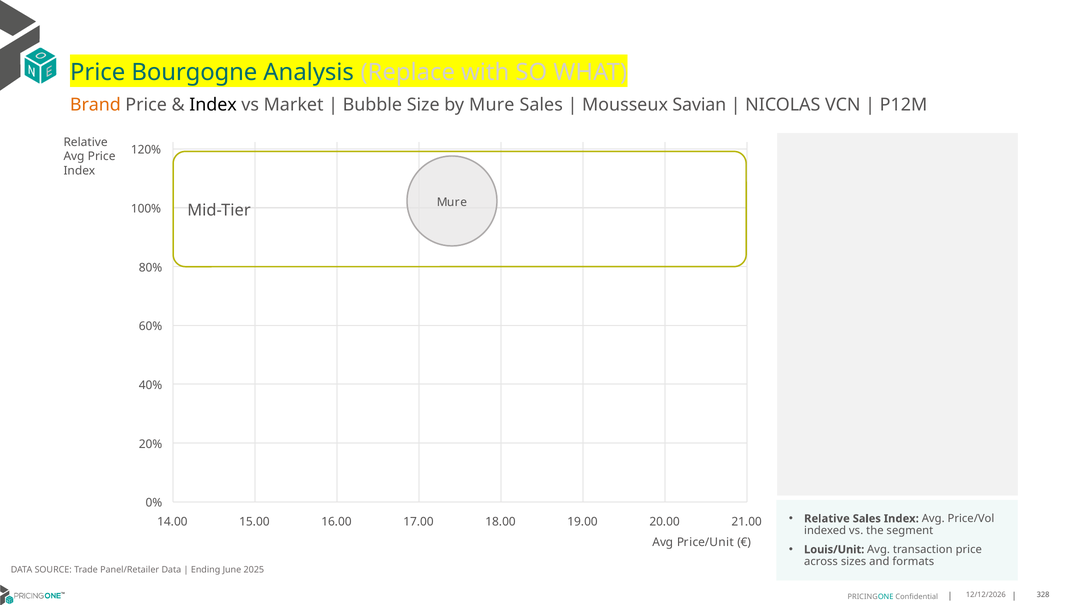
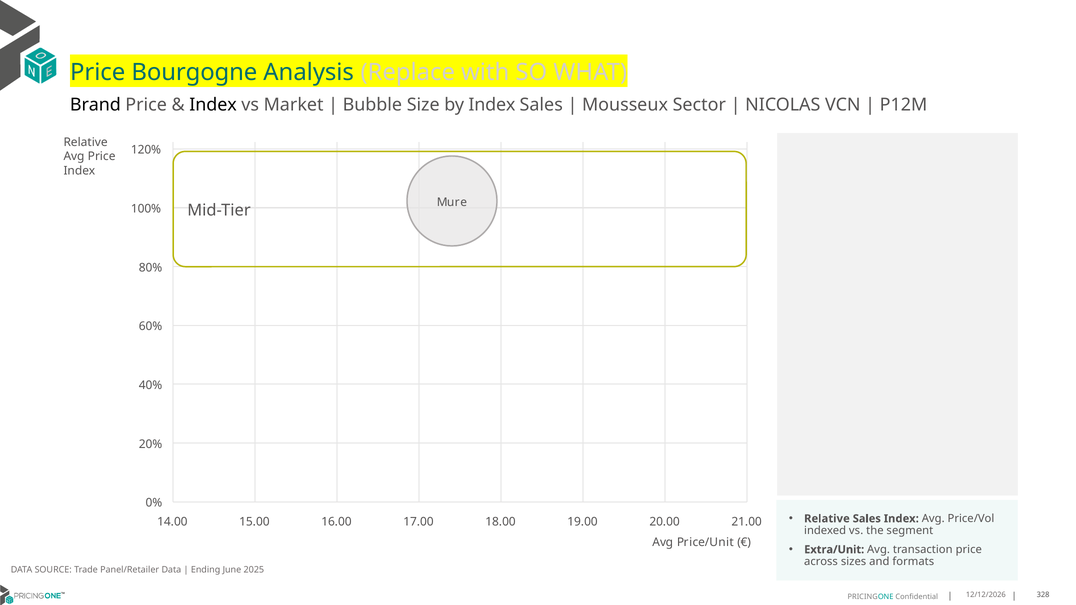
Brand colour: orange -> black (95, 105)
by Mure: Mure -> Index (492, 105)
Savian: Savian -> Sector (699, 105)
Louis/Unit: Louis/Unit -> Extra/Unit (834, 550)
